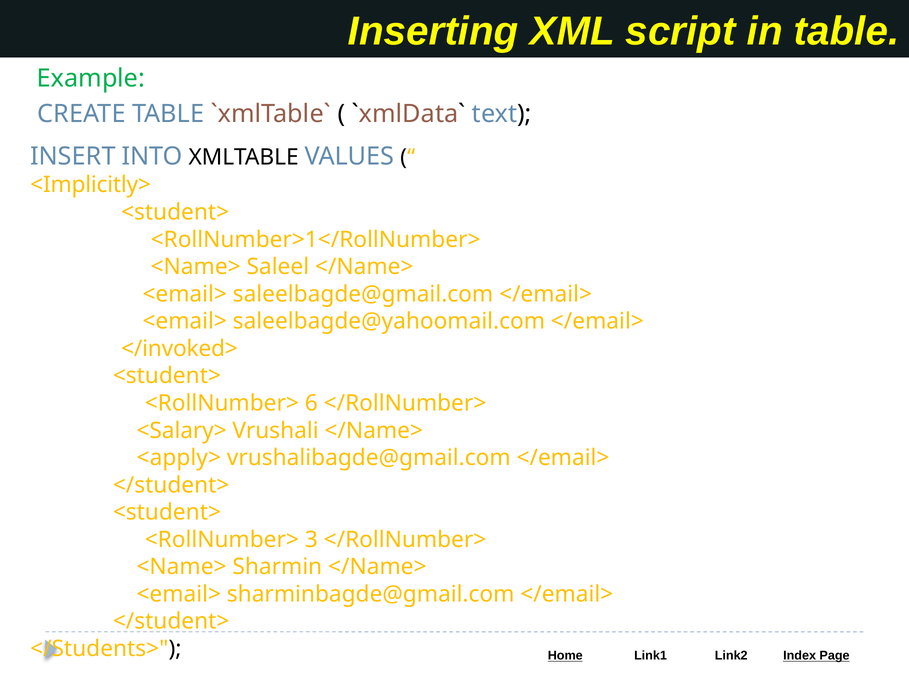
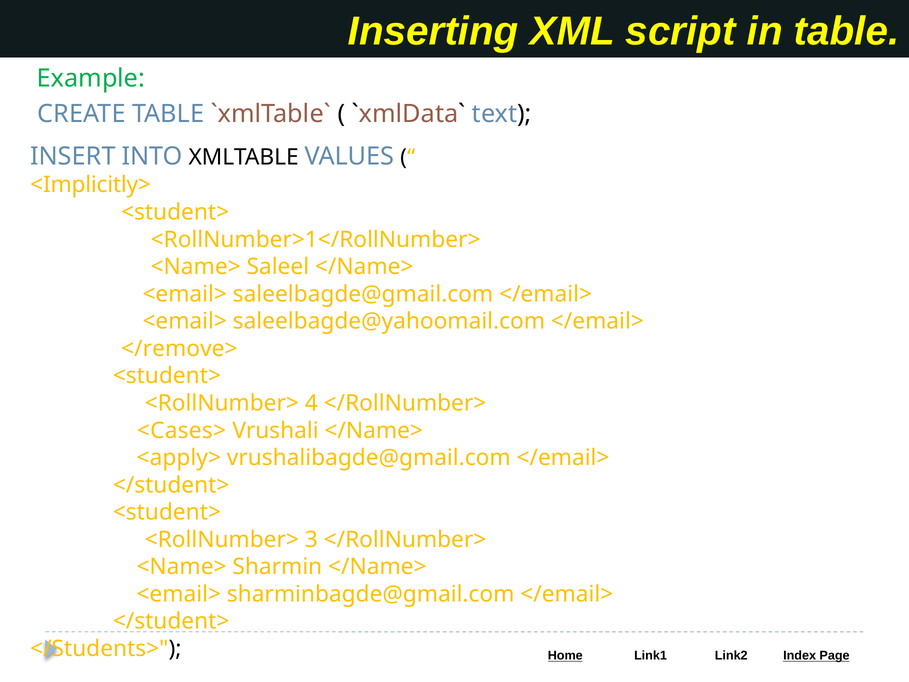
</invoked>: </invoked> -> </remove> (179, 349)
6: 6 -> 4 (311, 403)
<Salary>: <Salary> -> <Cases> (181, 430)
